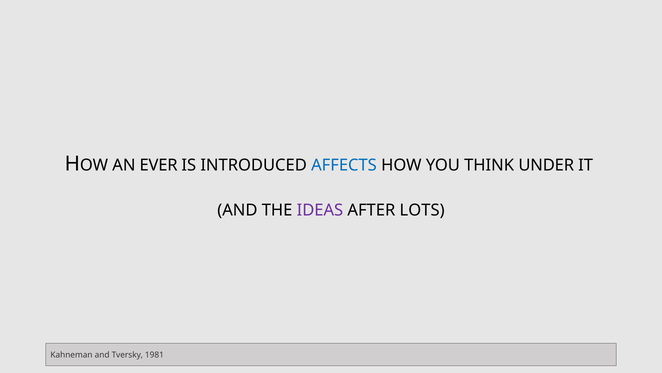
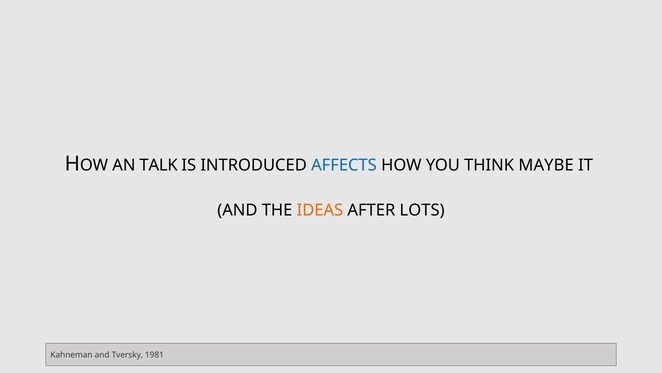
EVER: EVER -> TALK (159, 165)
UNDER: UNDER -> MAYBE (546, 165)
IDEAS colour: purple -> orange (320, 210)
